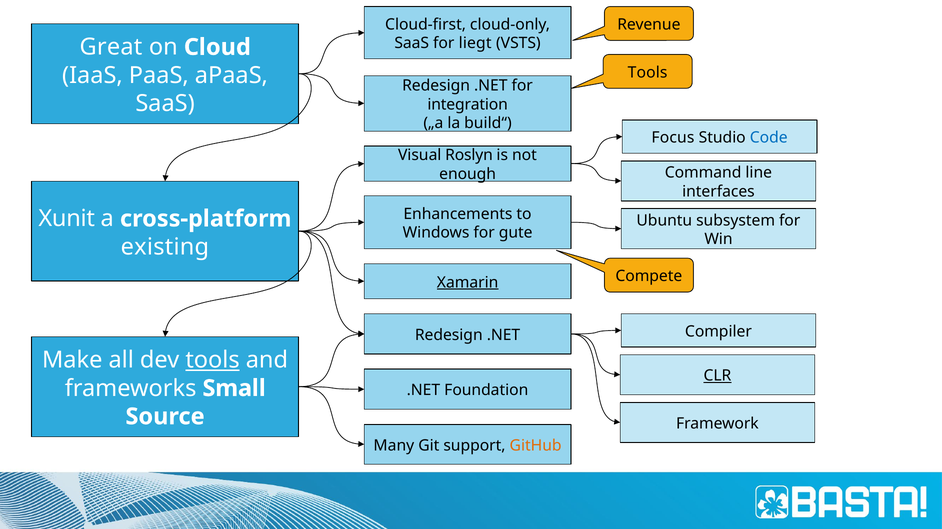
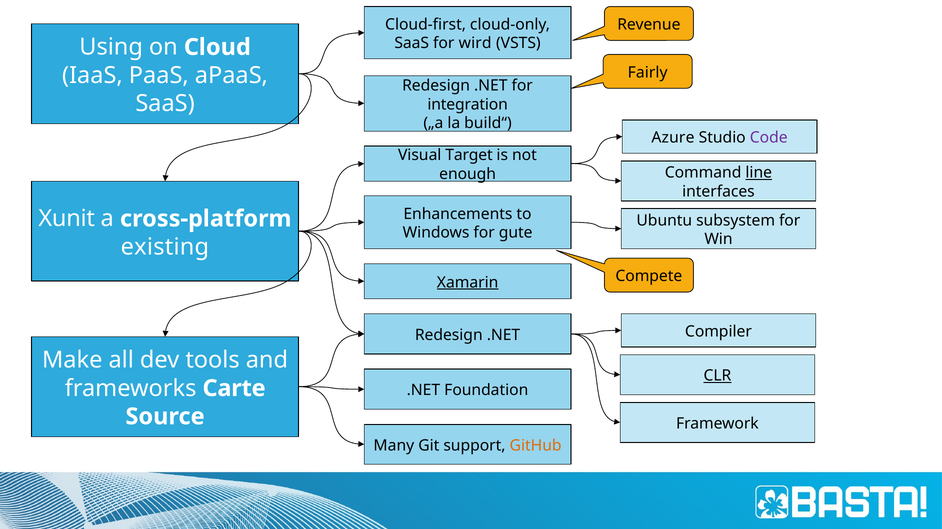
liegt: liegt -> wird (475, 43)
Great: Great -> Using (111, 47)
Tools: Tools -> Fairly (648, 73)
Focus: Focus -> Azure (673, 138)
Code colour: blue -> purple (769, 138)
Roslyn: Roslyn -> Target (469, 155)
line underline: none -> present (759, 173)
tools underline: present -> none (213, 361)
Small: Small -> Carte (234, 389)
